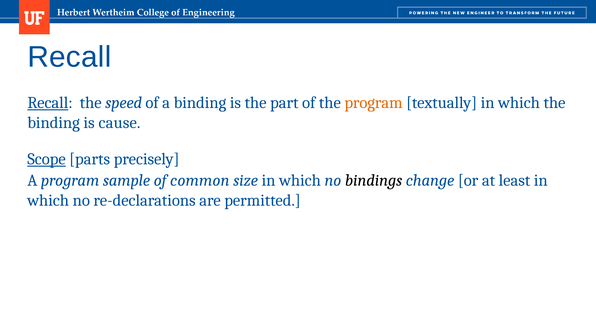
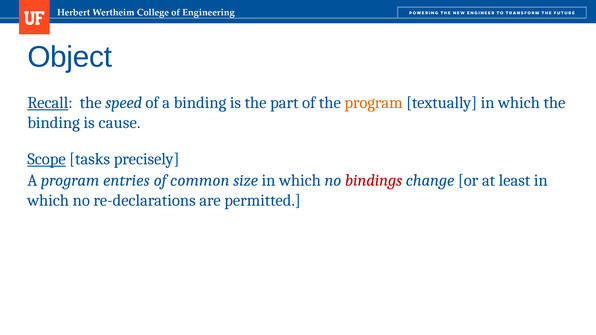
Recall: Recall -> Object (70, 57)
parts: parts -> tasks (90, 159)
sample: sample -> entries (126, 181)
bindings colour: black -> red (374, 181)
